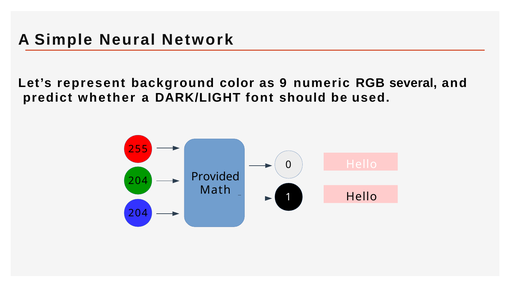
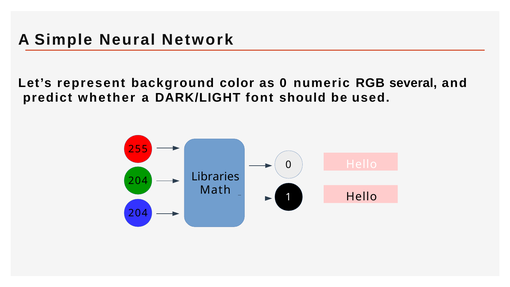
as 9: 9 -> 0 (283, 83)
Provided: Provided -> Libraries (215, 177)
